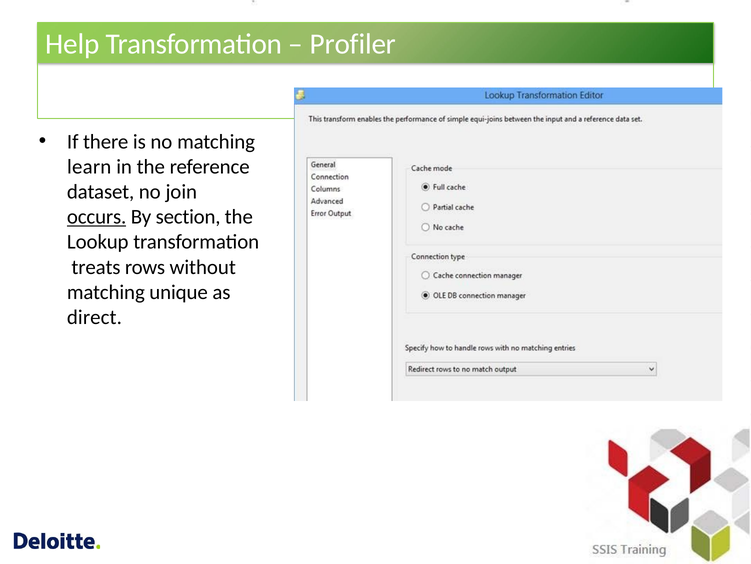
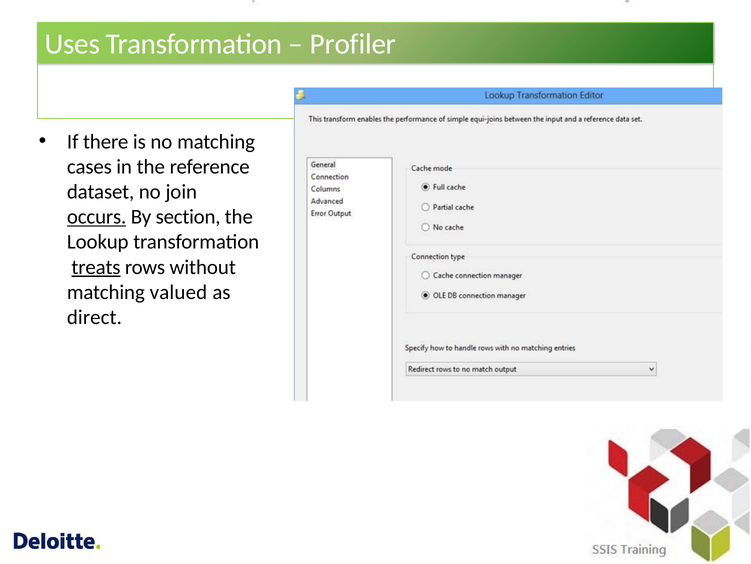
Help: Help -> Uses (72, 44)
learn: learn -> cases (89, 167)
treats underline: none -> present (96, 267)
unique: unique -> valued (178, 292)
